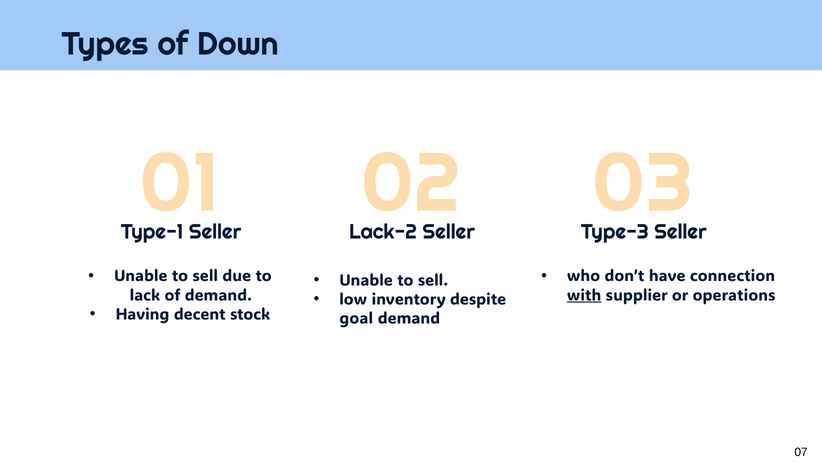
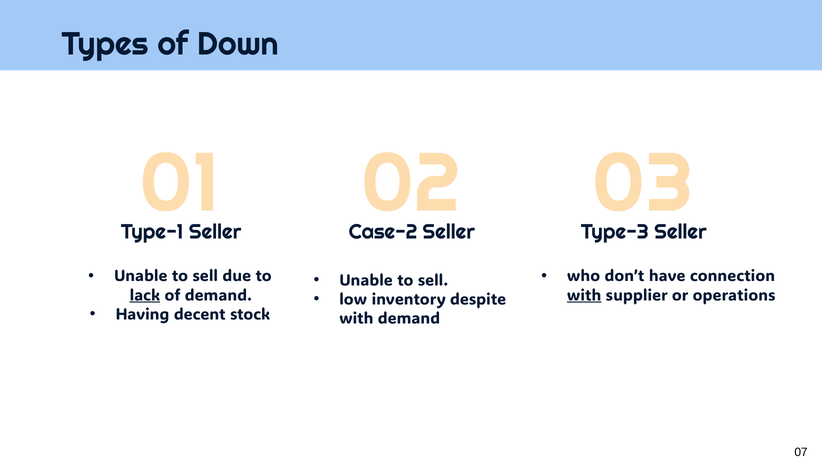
Lack-2: Lack-2 -> Case-2 (383, 231)
lack underline: none -> present (145, 295)
goal: goal -> with (356, 318)
